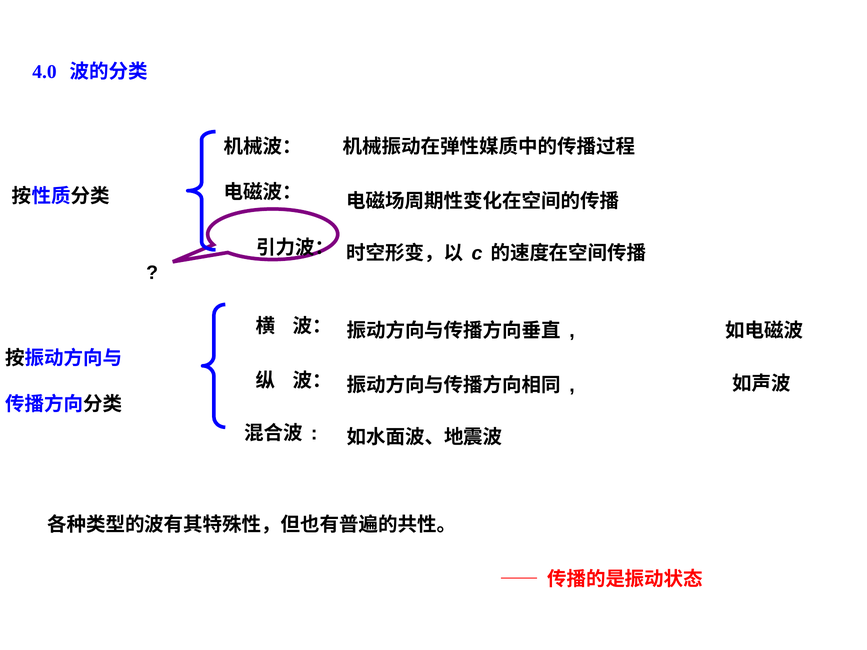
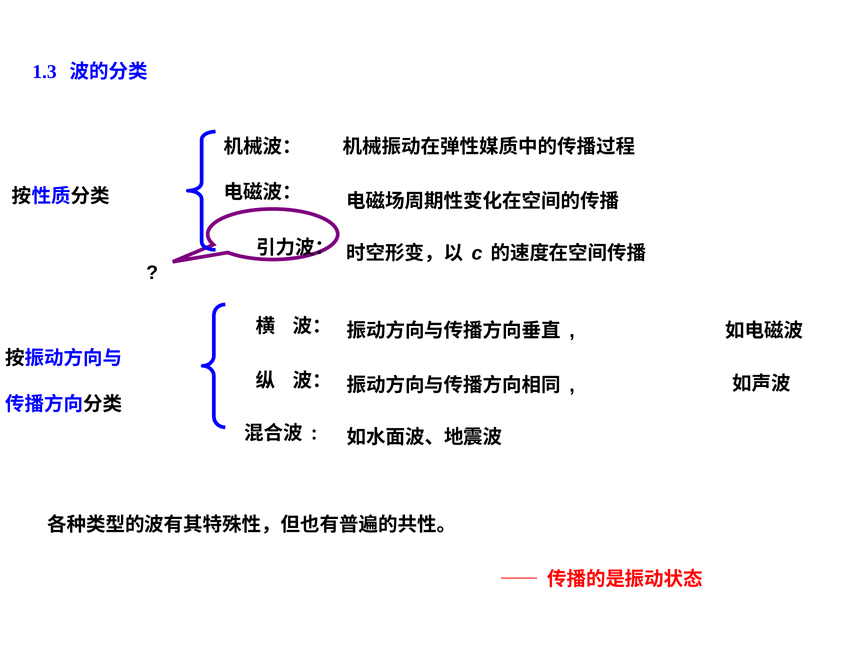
4.0: 4.0 -> 1.3 (44, 72)
